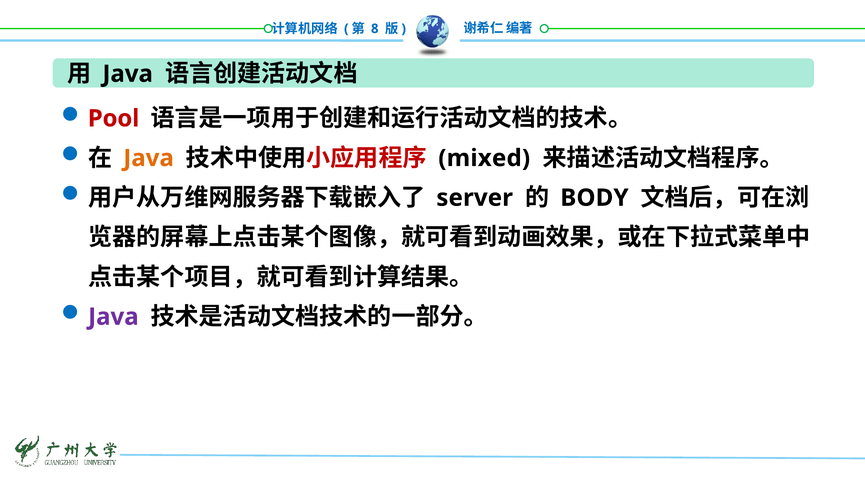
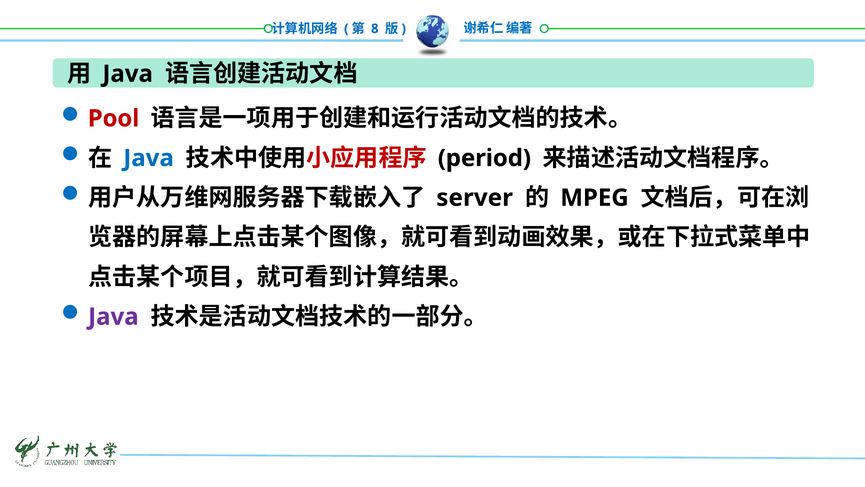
Java colour: orange -> blue (149, 158)
mixed: mixed -> period (484, 158)
BODY: BODY -> MPEG (595, 198)
